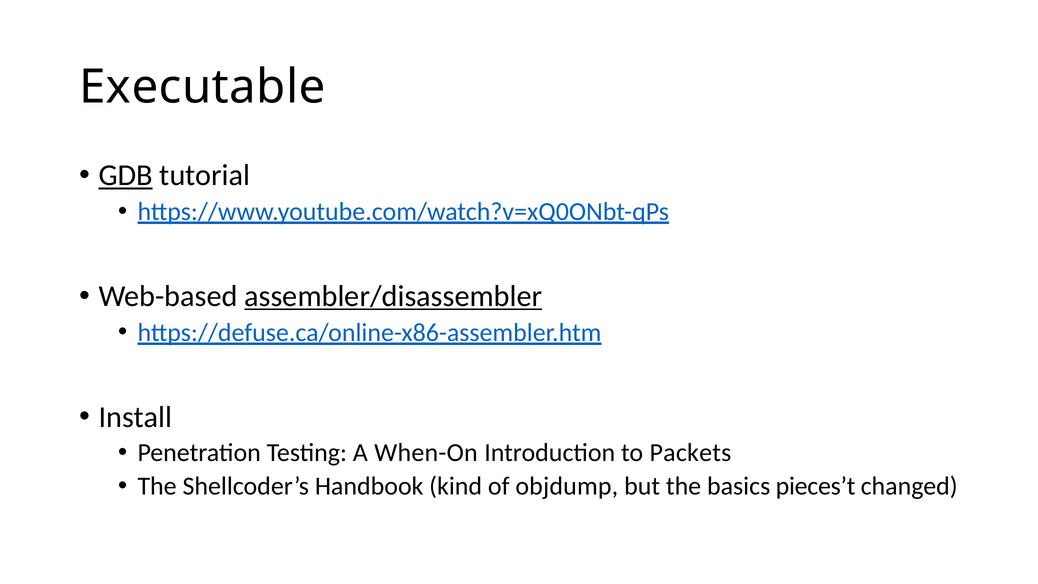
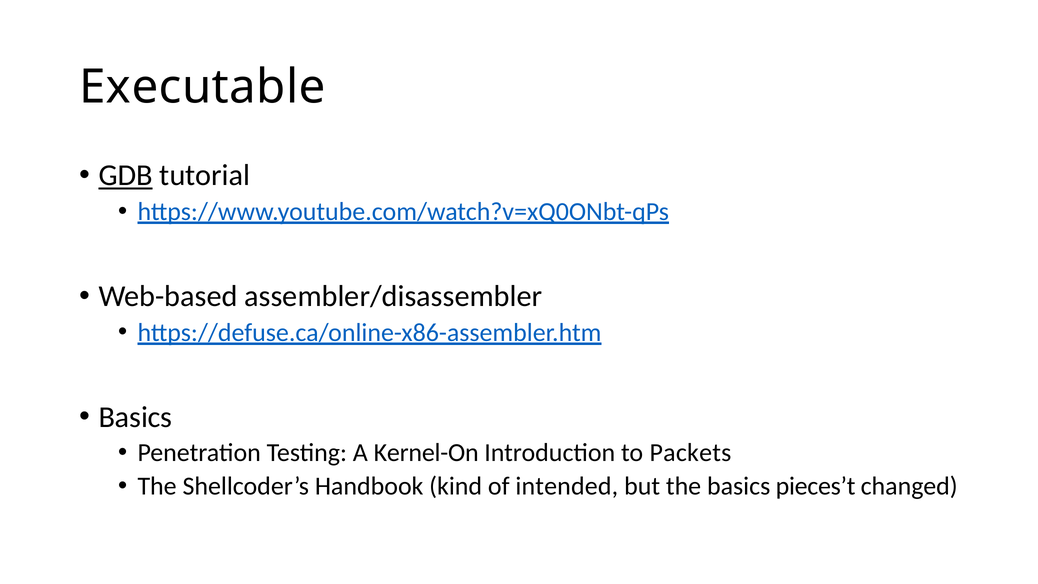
assembler/disassembler underline: present -> none (393, 296)
Install: Install -> Basics (135, 417)
When-On: When-On -> Kernel-On (426, 453)
objdump: objdump -> intended (567, 486)
